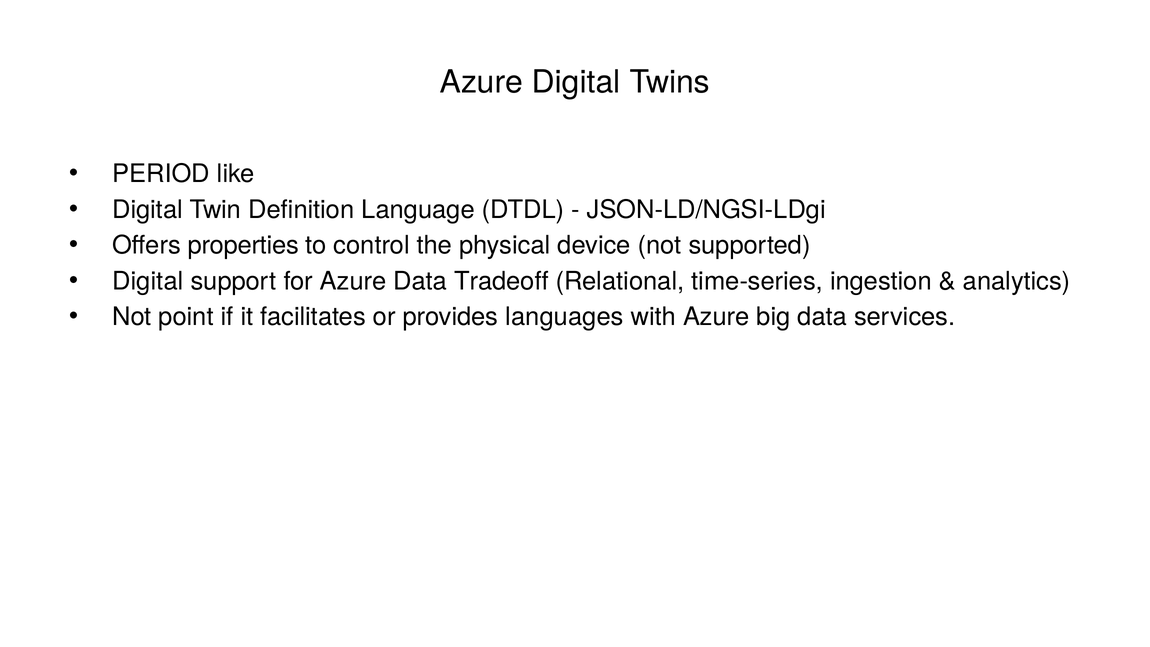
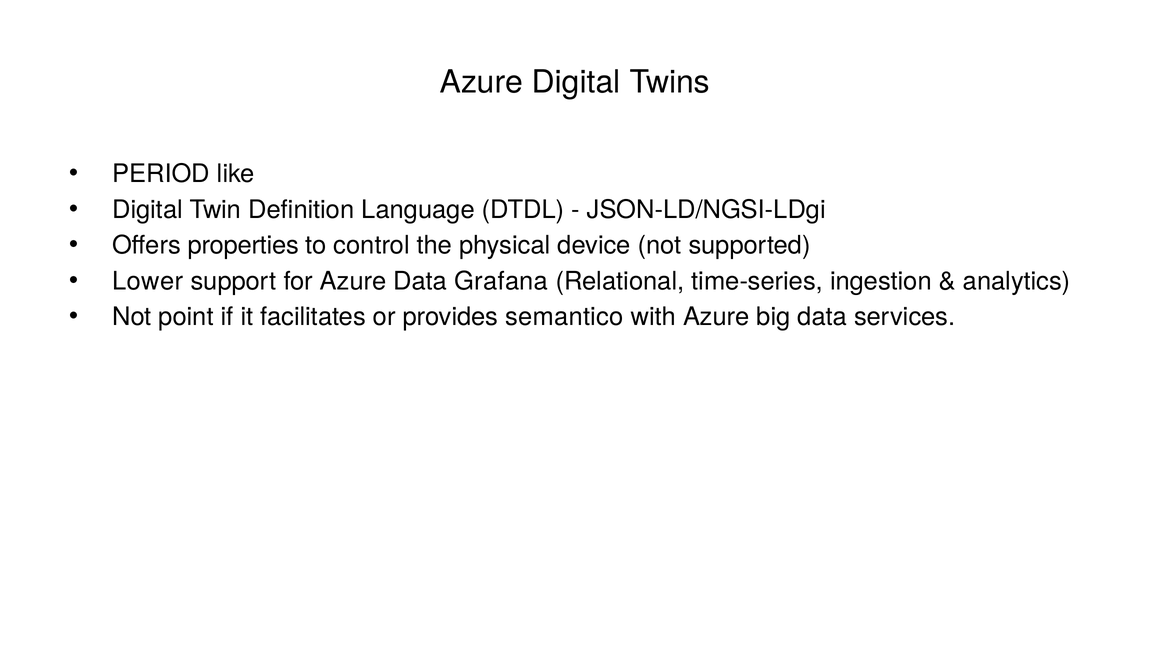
Digital: Digital -> Lower (148, 281)
Tradeoff: Tradeoff -> Grafana (501, 281)
languages: languages -> semantico (564, 317)
